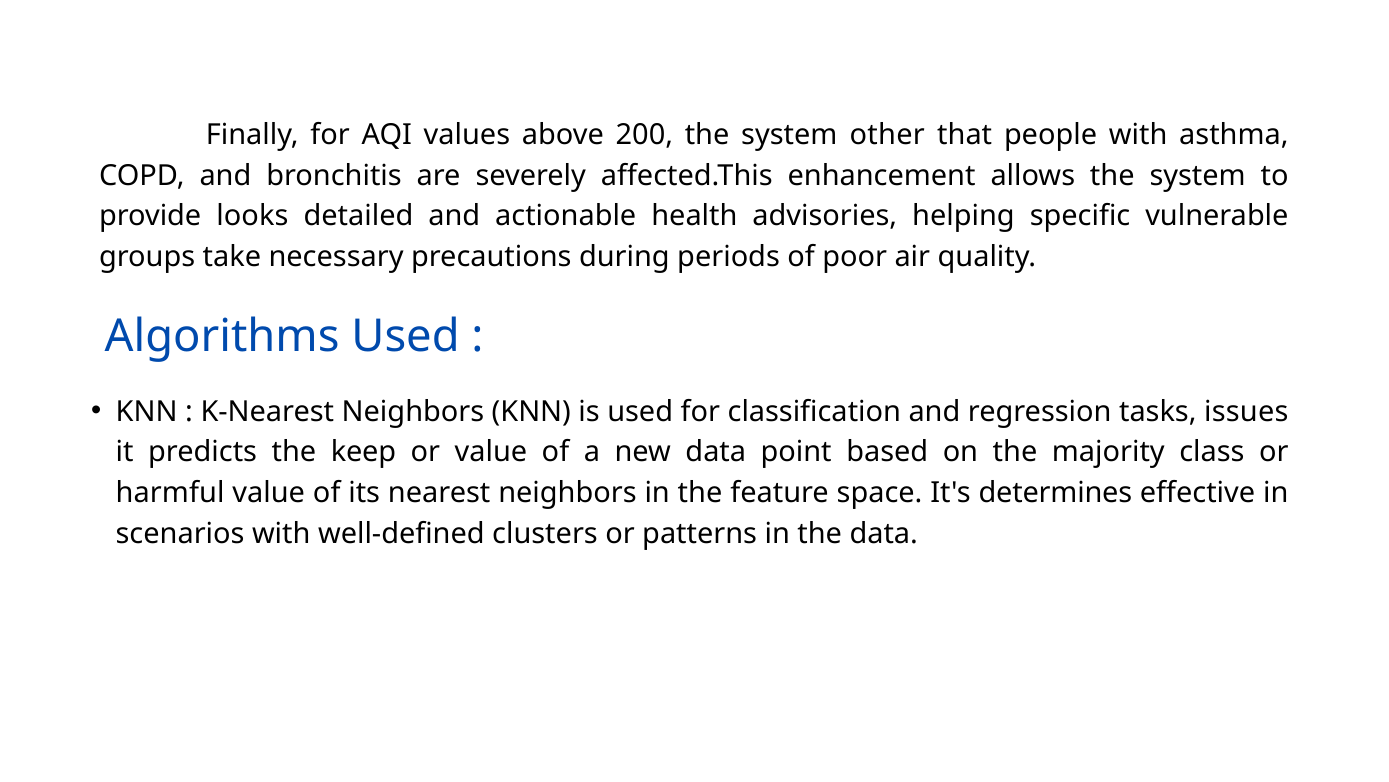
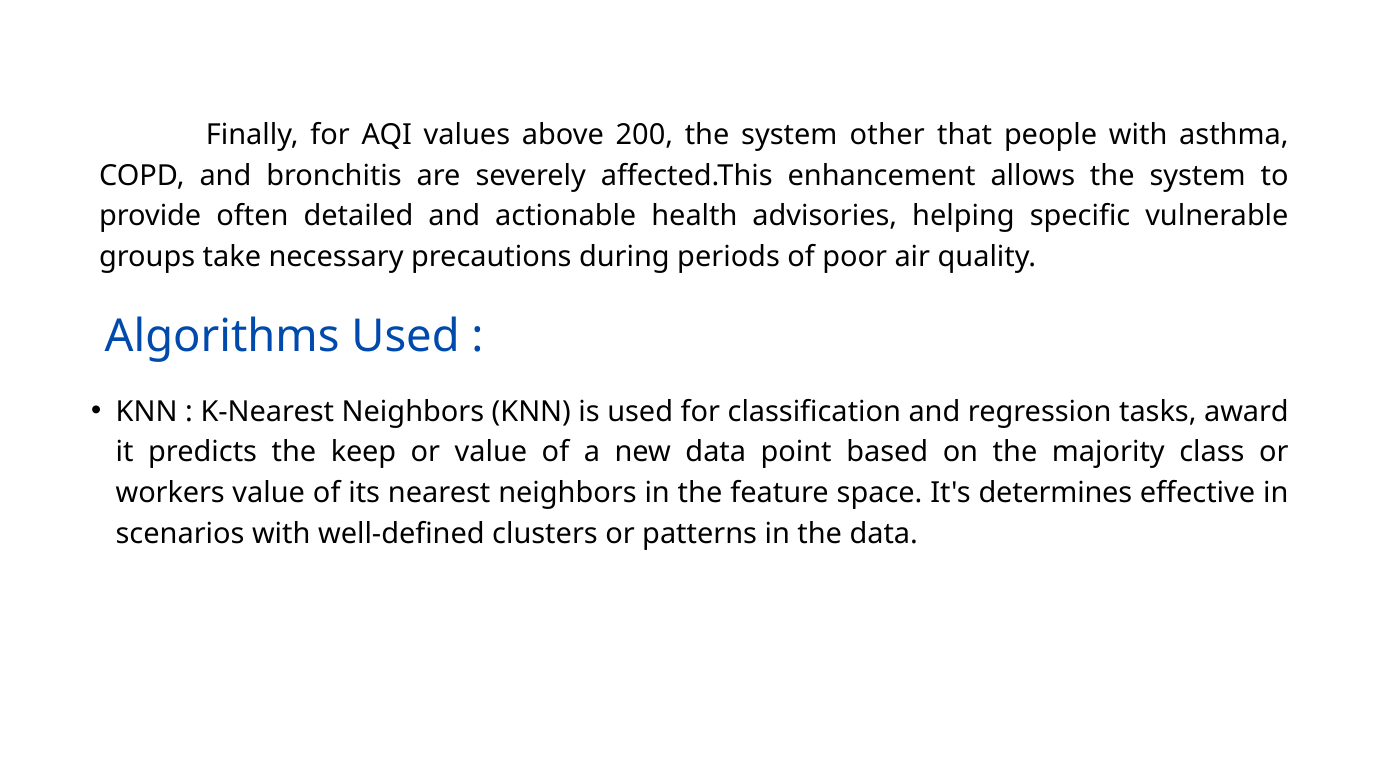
looks: looks -> often (252, 216)
issues: issues -> award (1246, 411)
harmful: harmful -> workers (170, 493)
